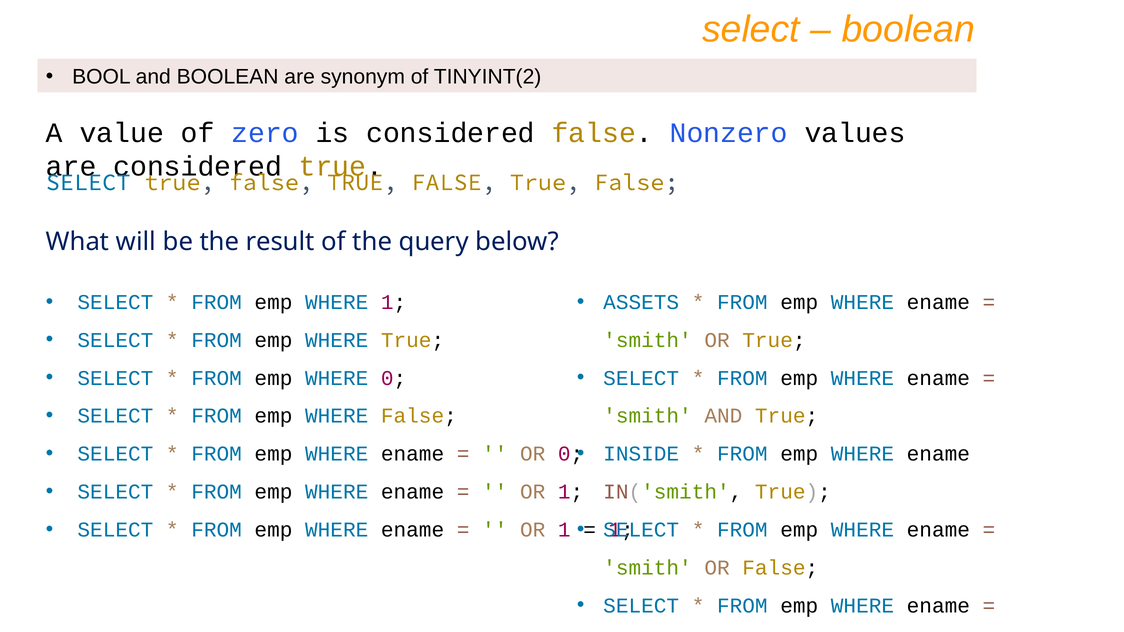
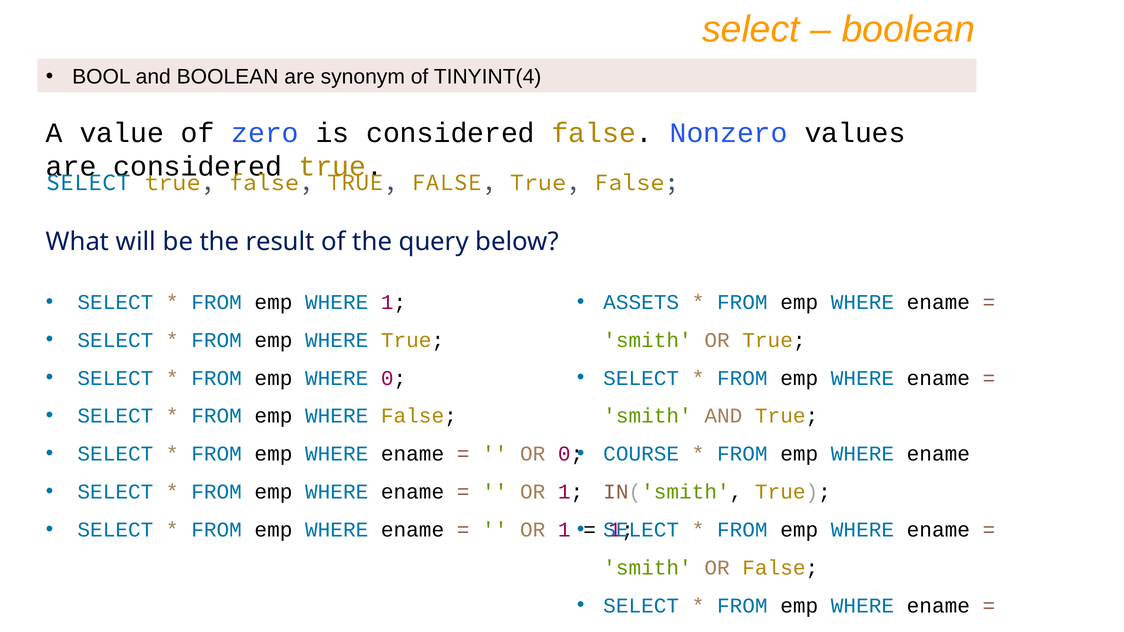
TINYINT(2: TINYINT(2 -> TINYINT(4 (488, 77)
INSIDE: INSIDE -> COURSE (641, 454)
